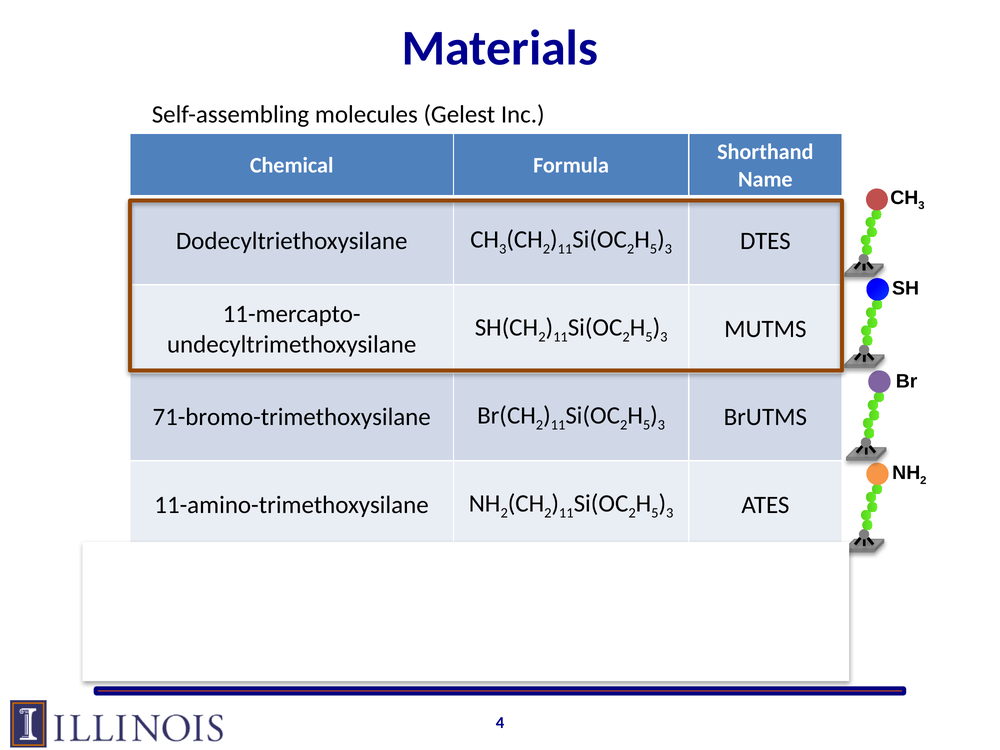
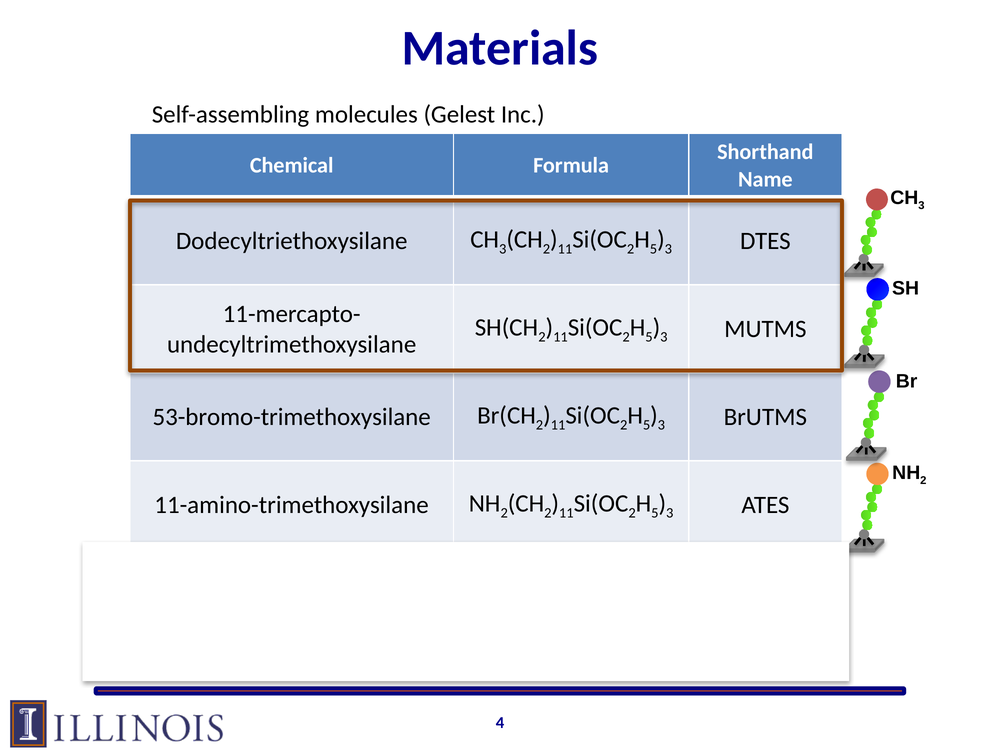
71-bromo-trimethoxysilane: 71-bromo-trimethoxysilane -> 53-bromo-trimethoxysilane (292, 417)
